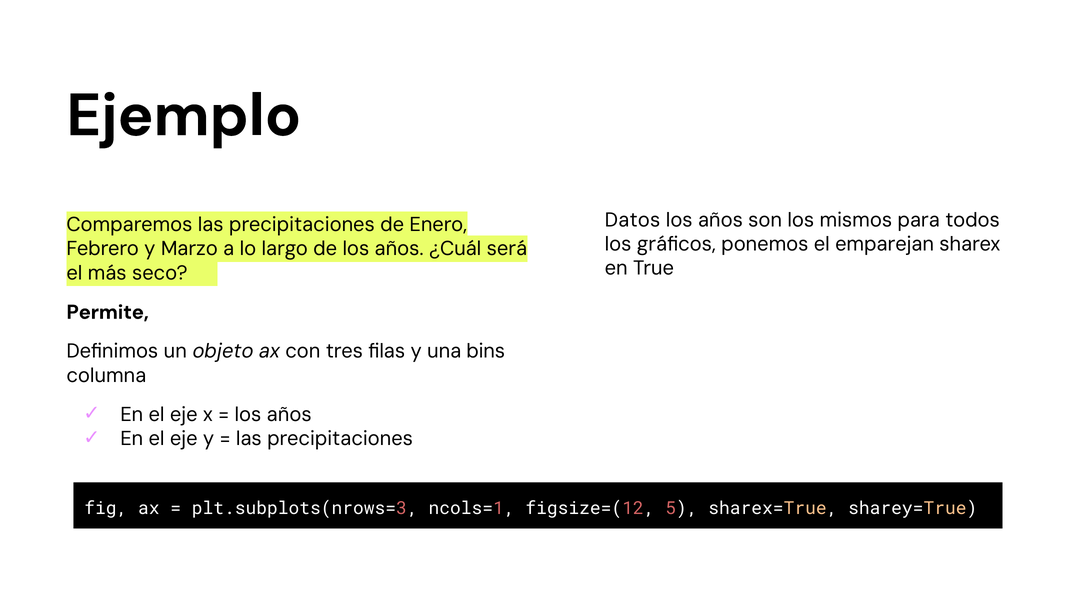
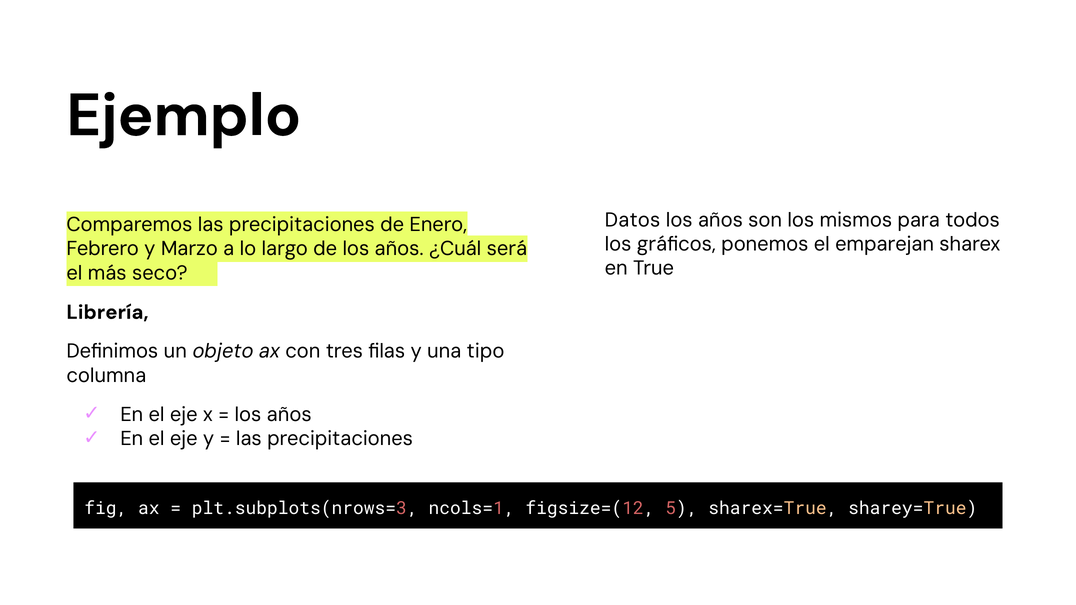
Permite: Permite -> Librería (107, 312)
bins: bins -> tipo (486, 351)
